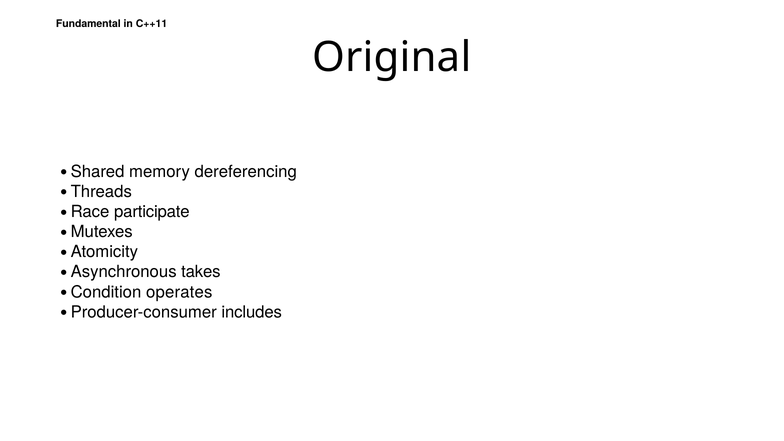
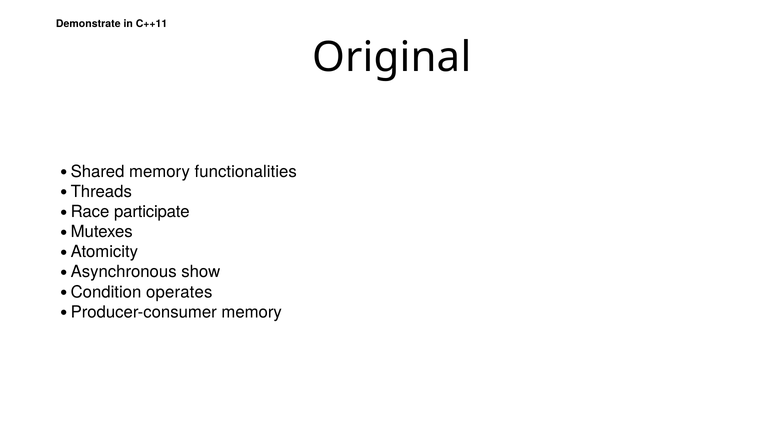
Fundamental: Fundamental -> Demonstrate (88, 24)
dereferencing: dereferencing -> functionalities (246, 172)
takes: takes -> show (201, 272)
Producer-consumer includes: includes -> memory (252, 312)
